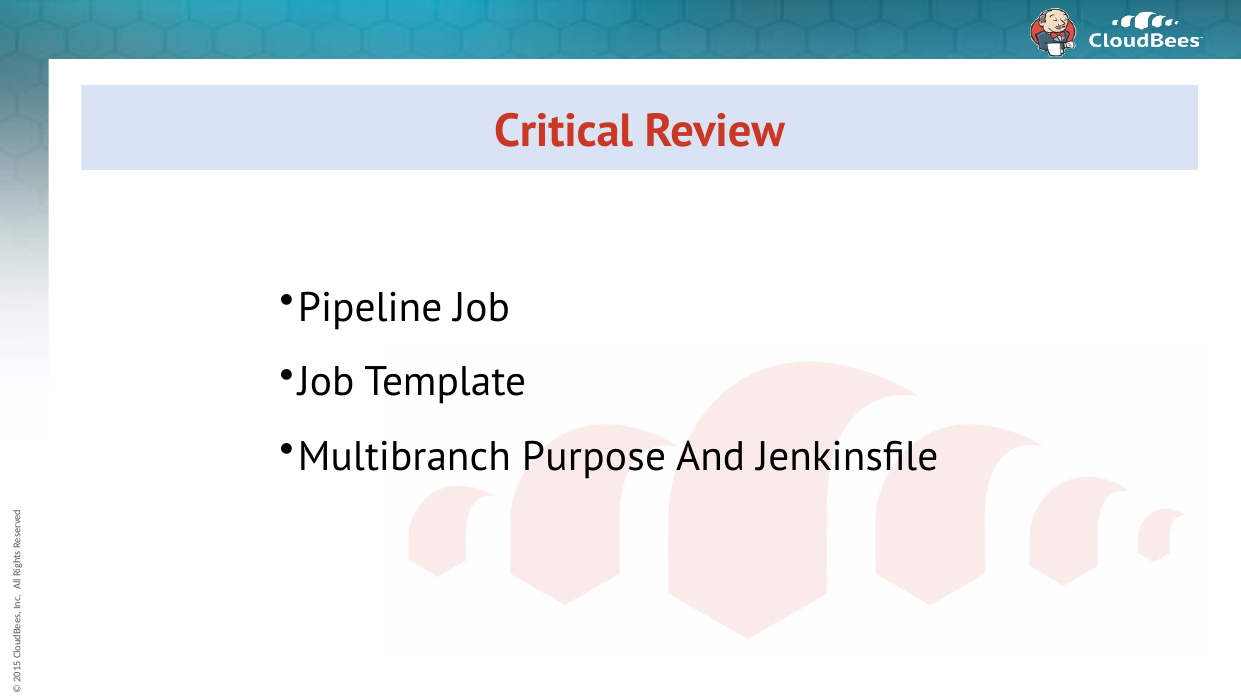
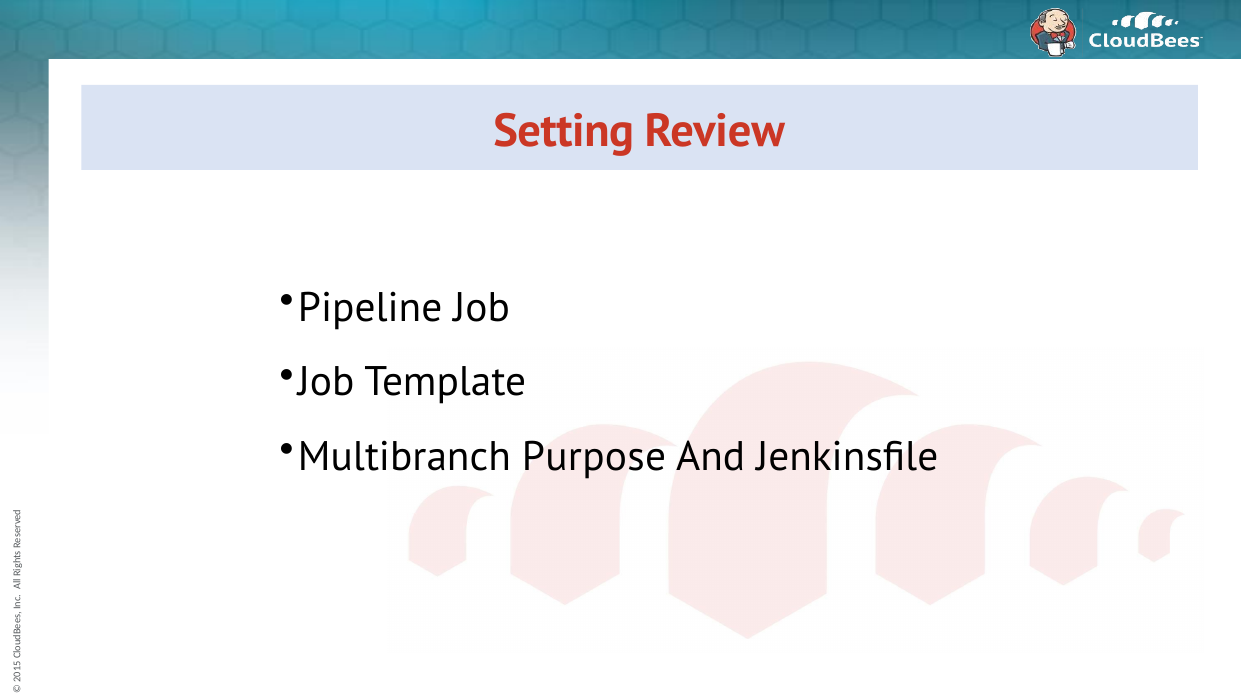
Critical: Critical -> Setting (564, 131)
